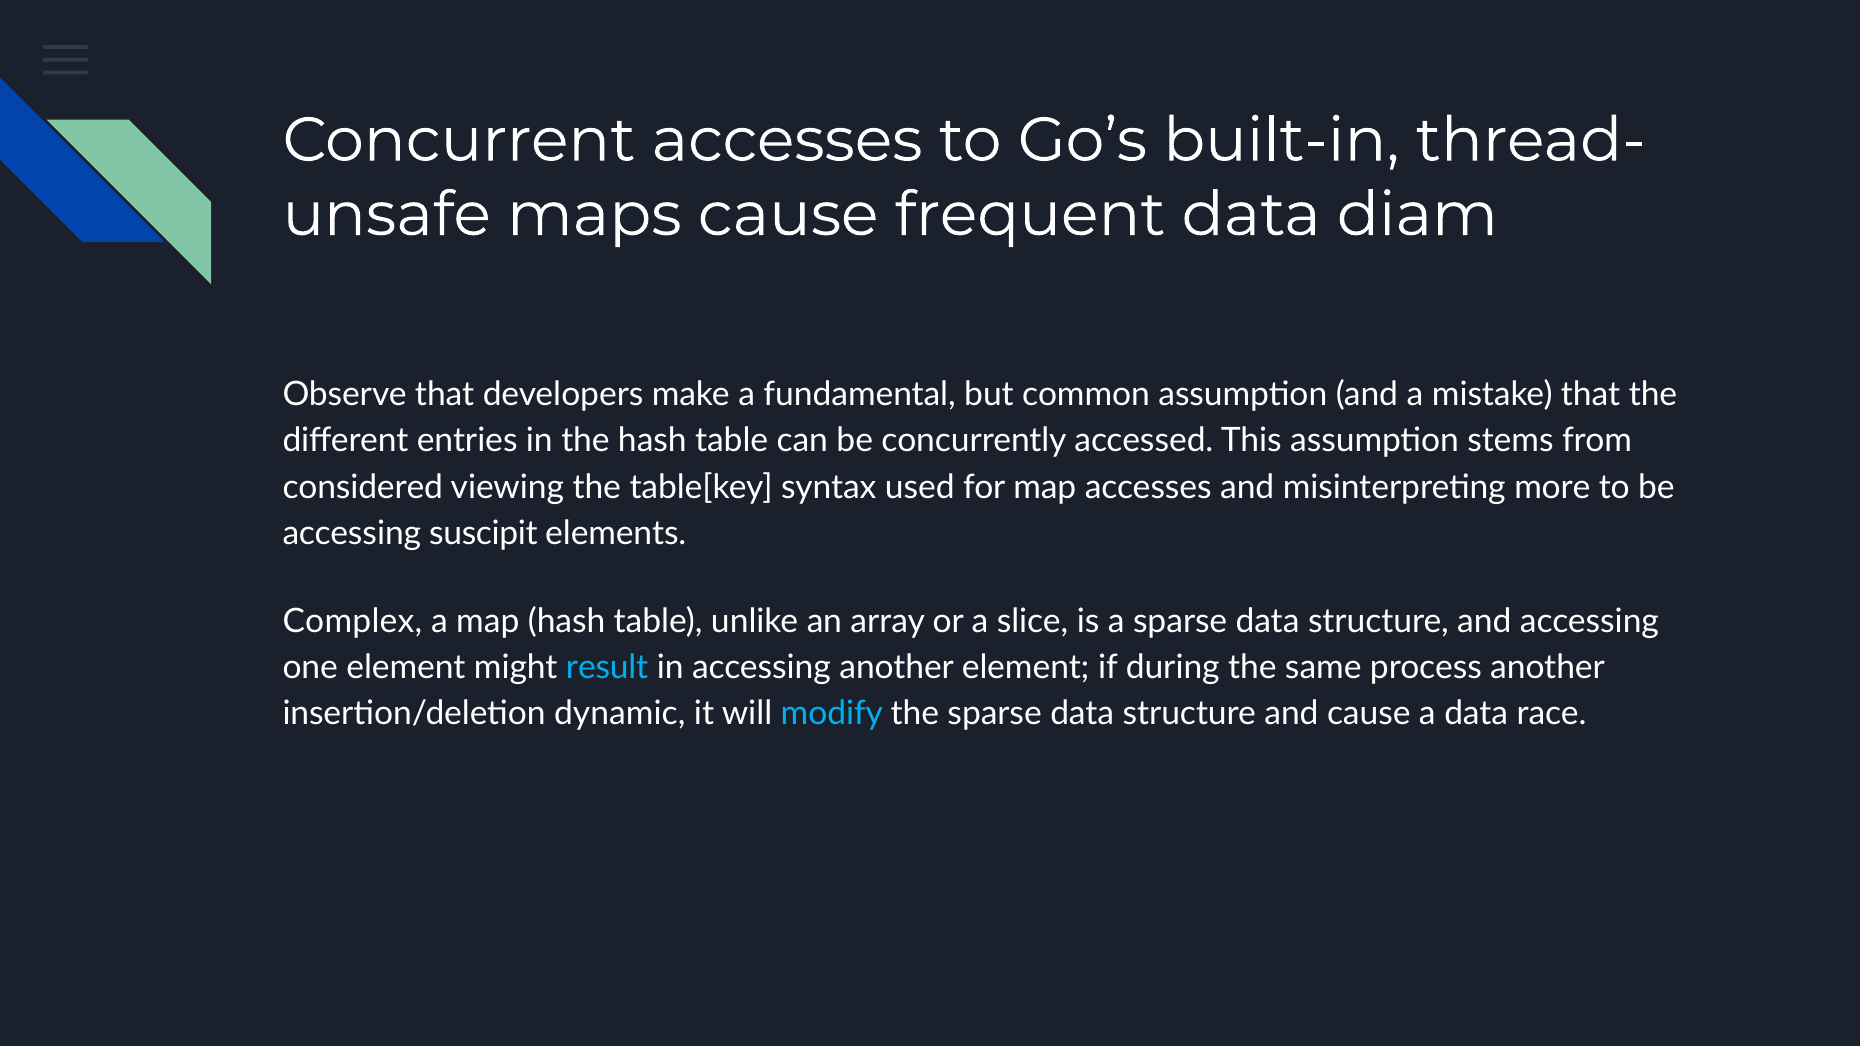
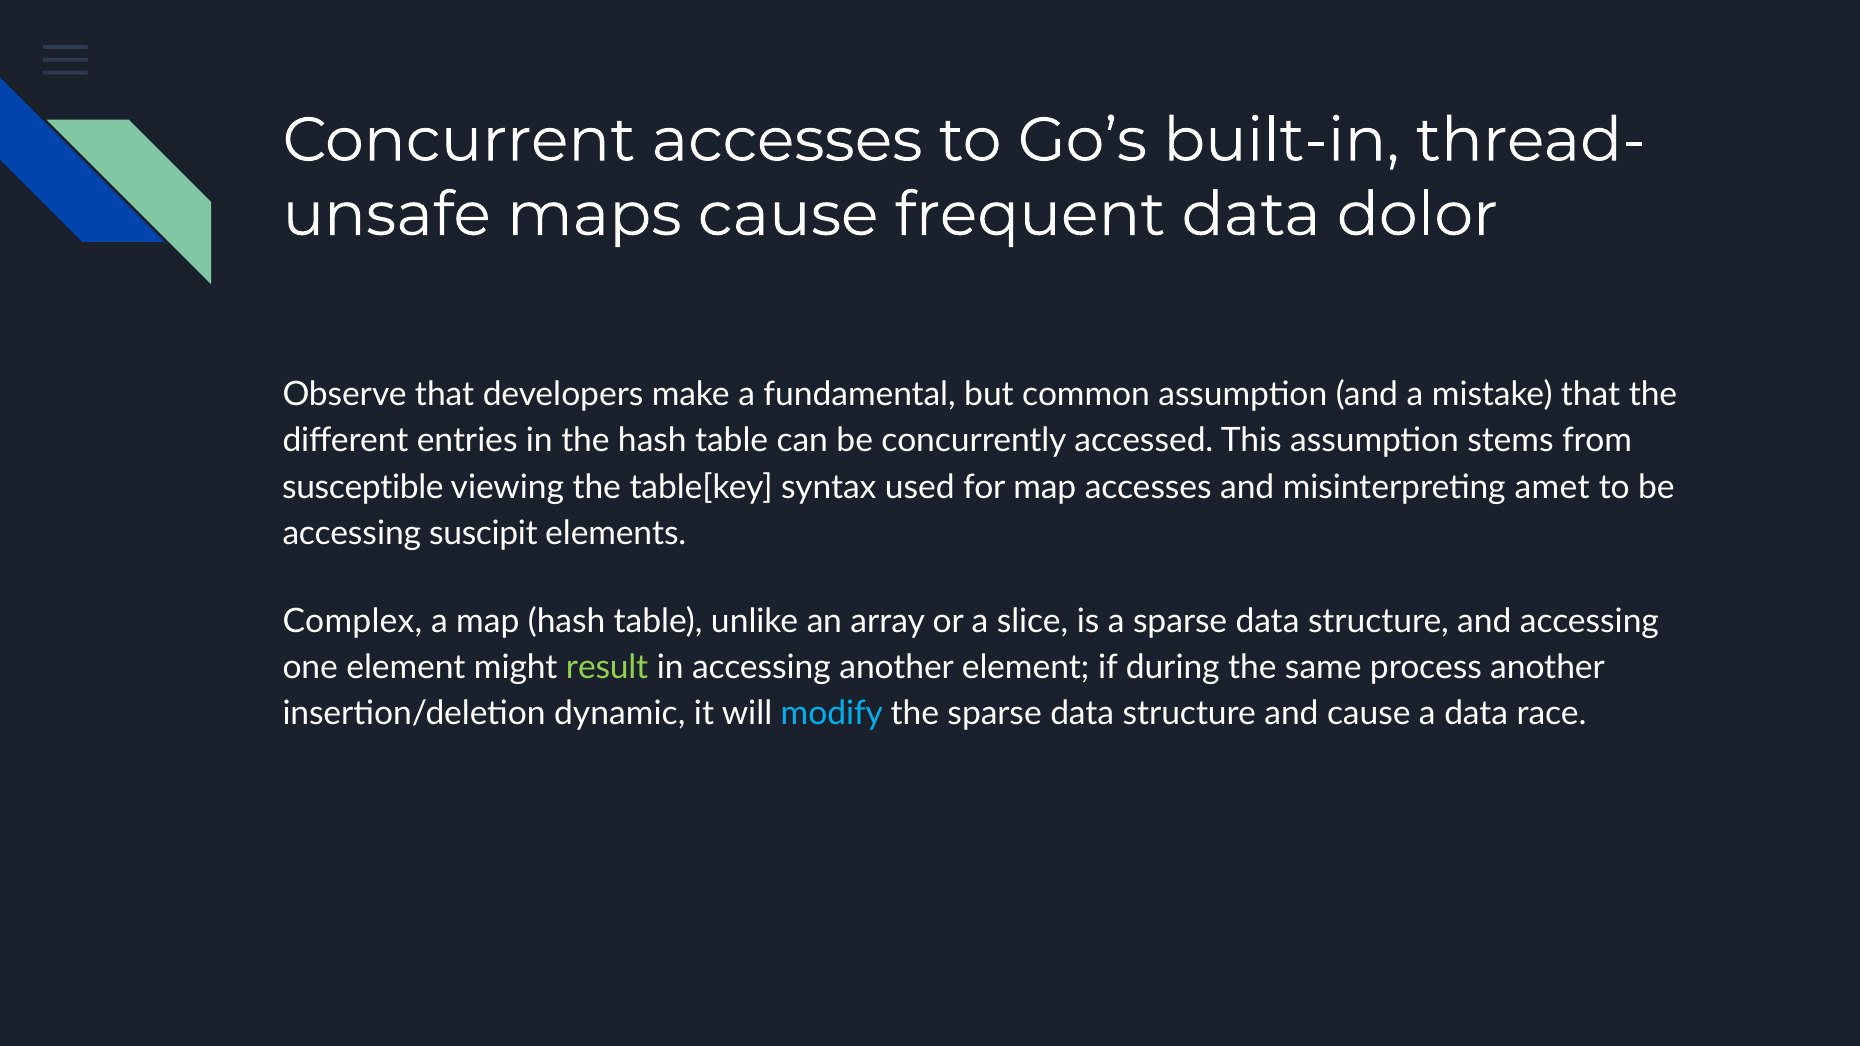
diam: diam -> dolor (1417, 215)
considered: considered -> susceptible (363, 487)
more: more -> amet (1552, 487)
result colour: light blue -> light green (607, 668)
